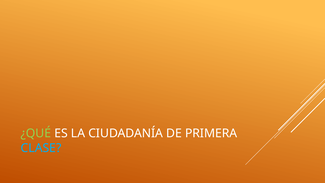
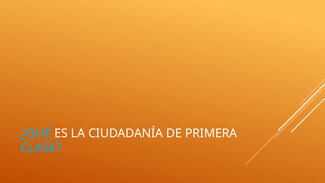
¿QUÉ colour: light green -> light blue (36, 133)
